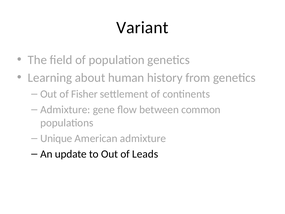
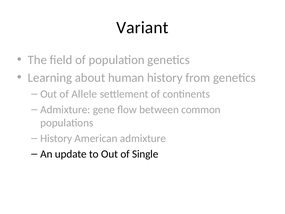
Fisher: Fisher -> Allele (84, 94)
Unique: Unique -> History (56, 138)
Leads: Leads -> Single (145, 154)
